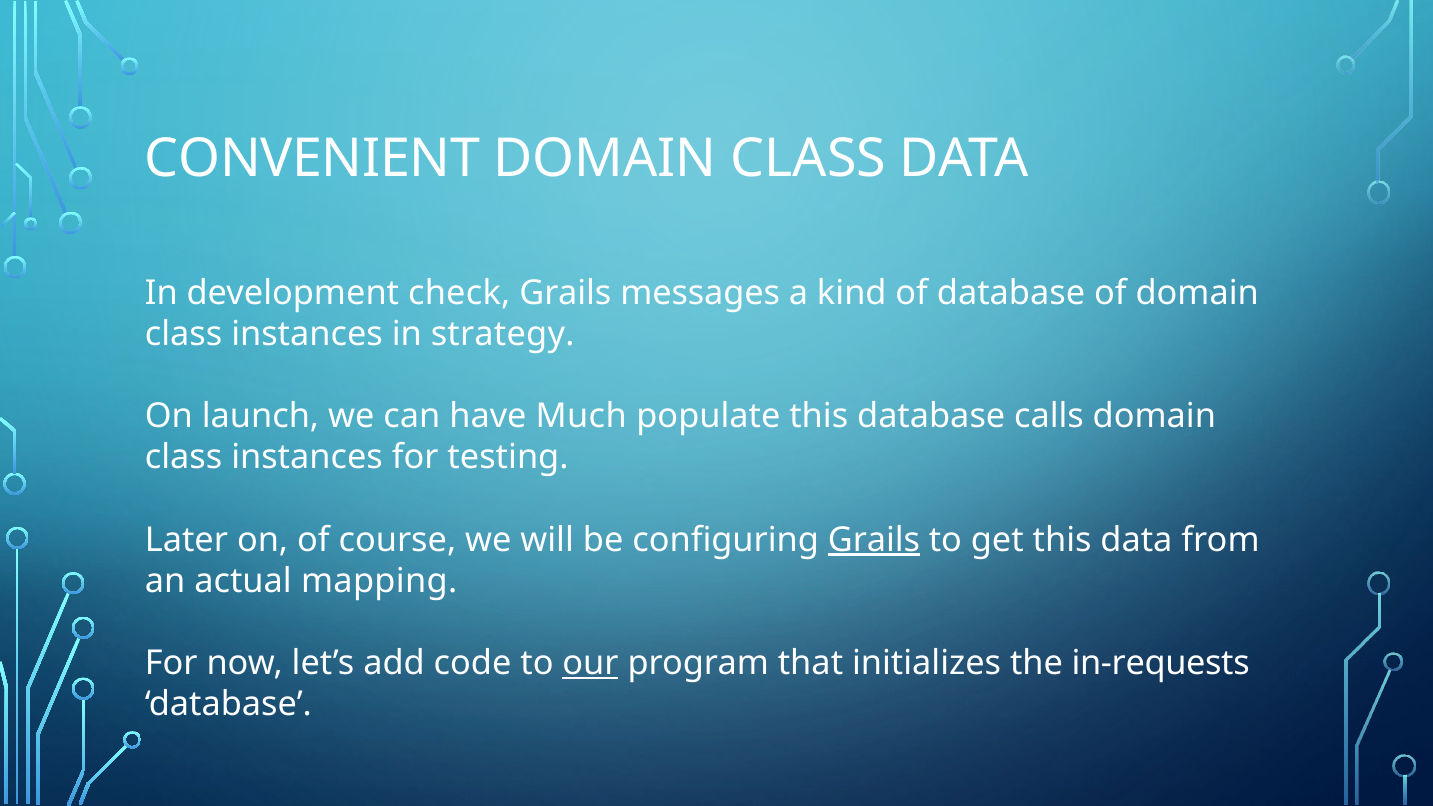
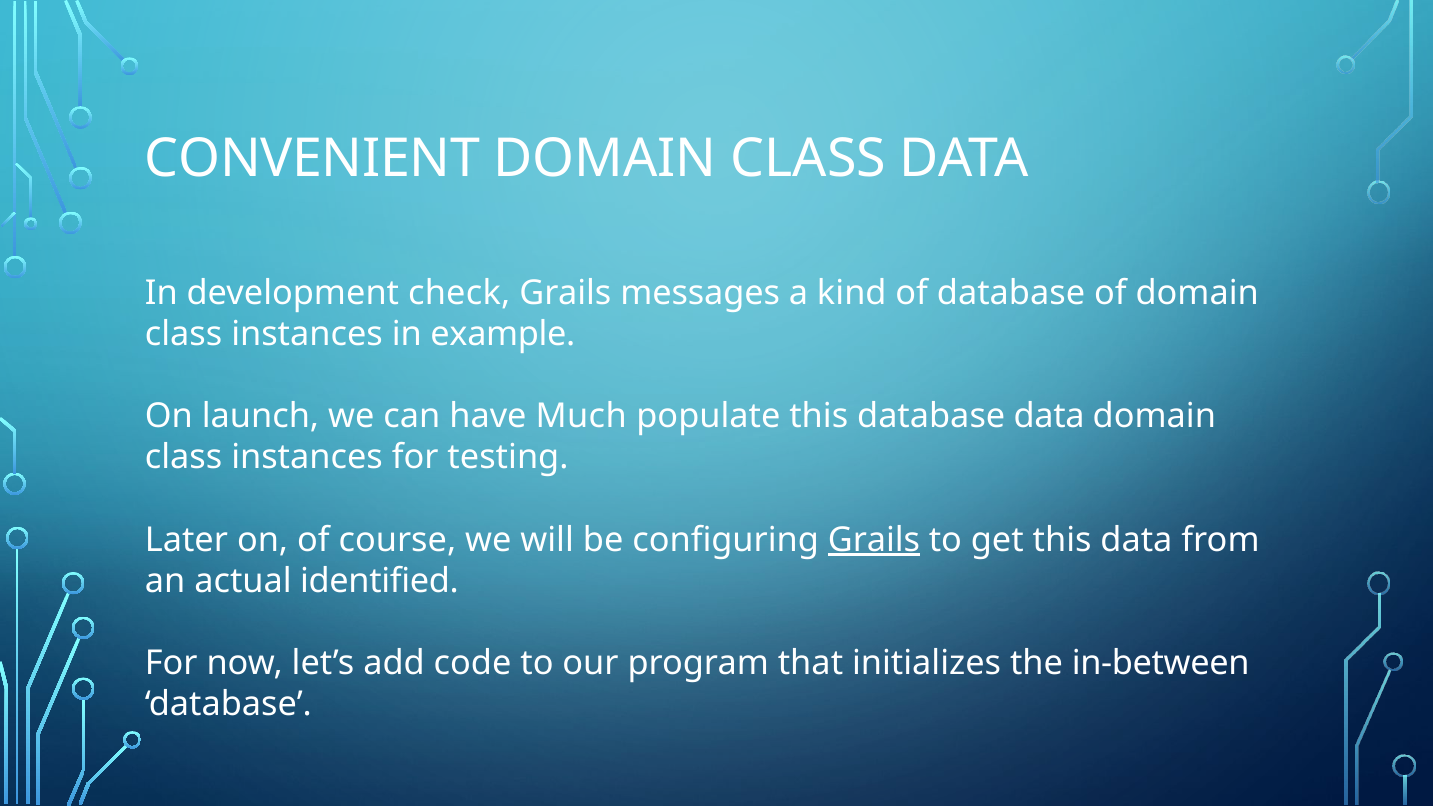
strategy: strategy -> example (503, 334)
database calls: calls -> data (1049, 416)
mapping: mapping -> identified (380, 581)
our underline: present -> none (590, 663)
in-requests: in-requests -> in-between (1161, 663)
